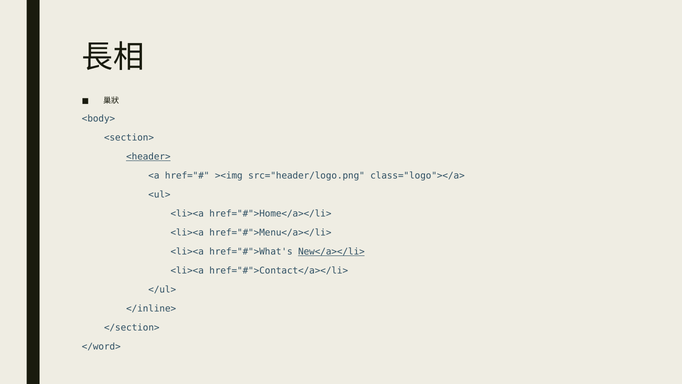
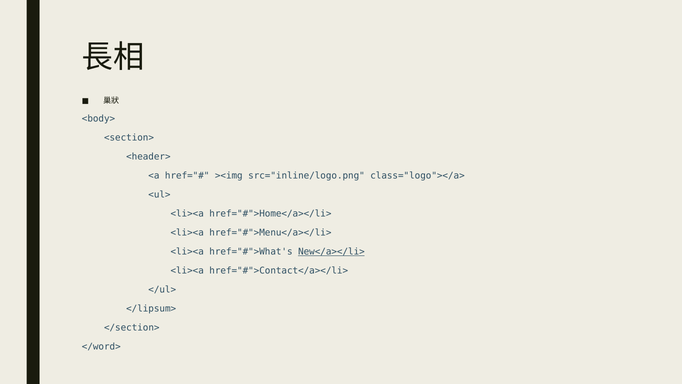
<header> underline: present -> none (148, 156)
src="header/logo.png: src="header/logo.png -> src="inline/logo.png (306, 175)
</inline>: </inline> -> </lipsum> (151, 308)
